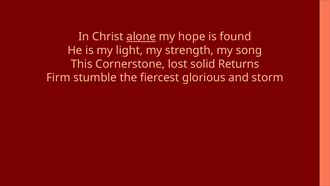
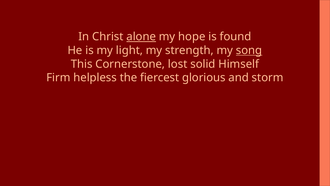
song underline: none -> present (249, 50)
Returns: Returns -> Himself (239, 64)
stumble: stumble -> helpless (95, 78)
